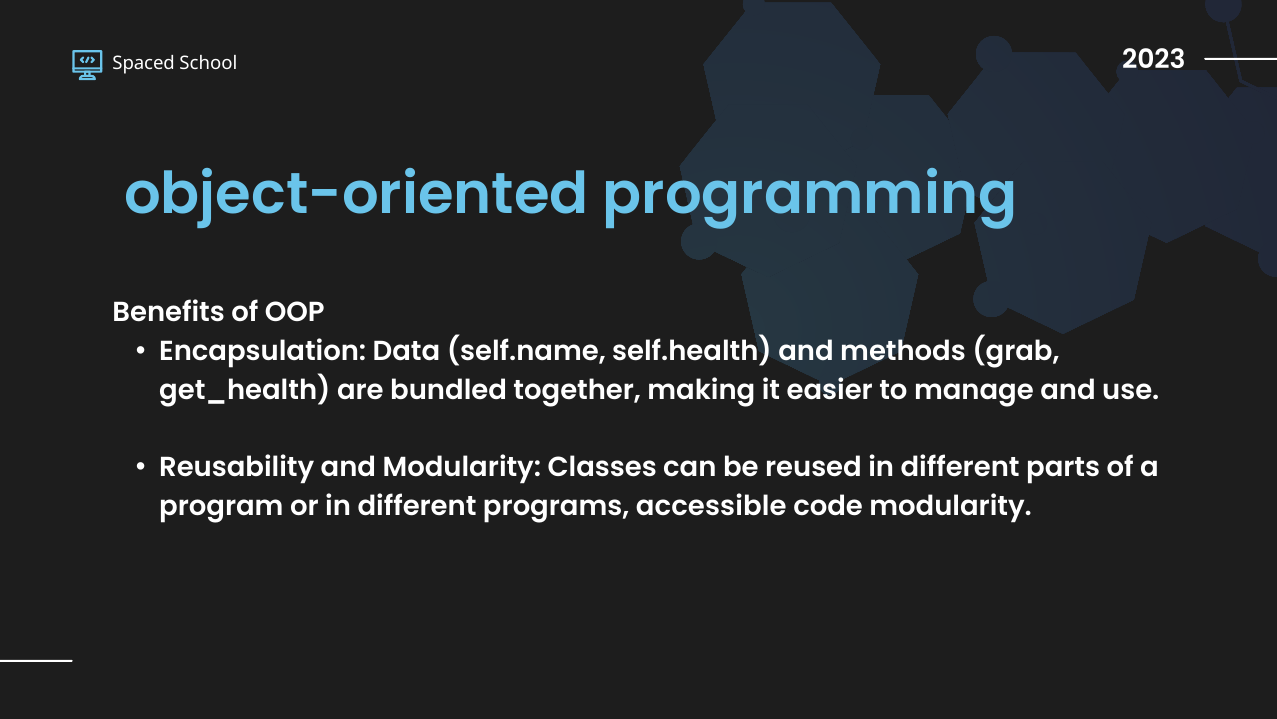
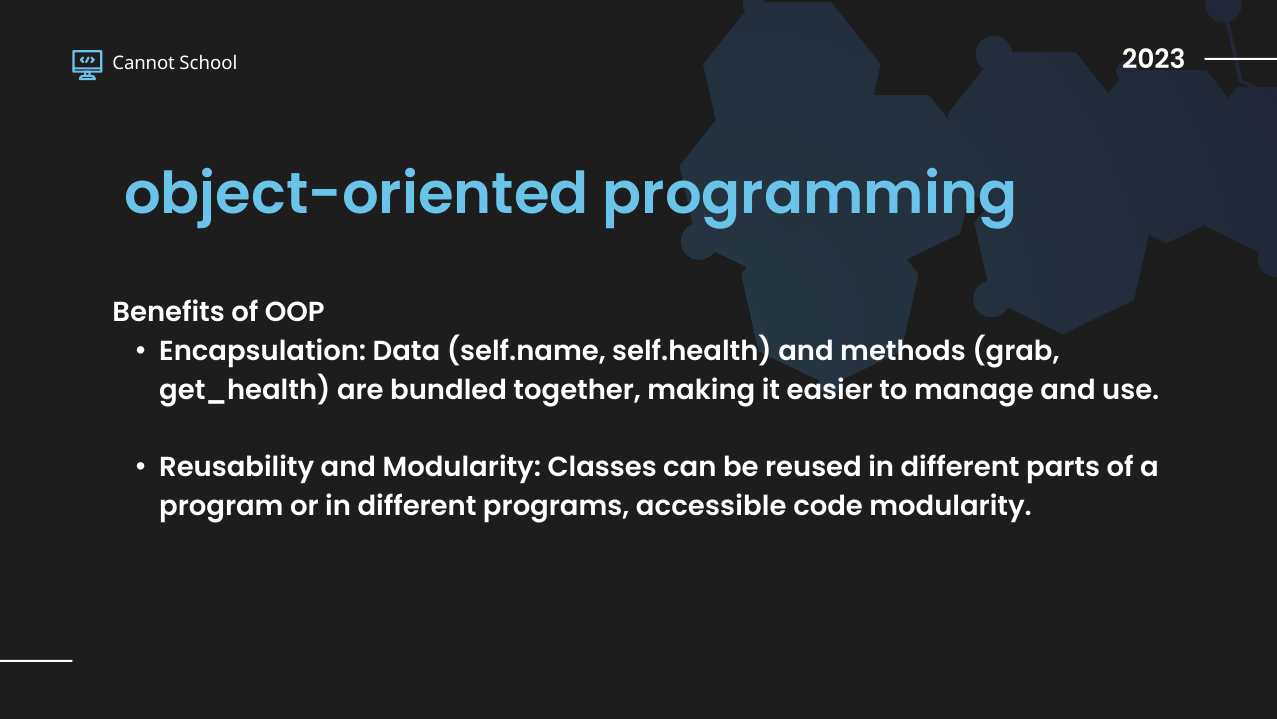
Spaced: Spaced -> Cannot (144, 63)
